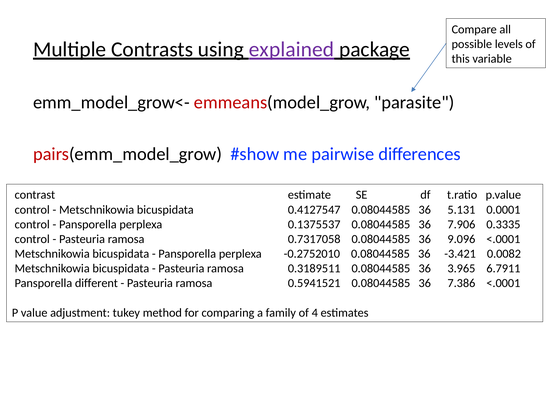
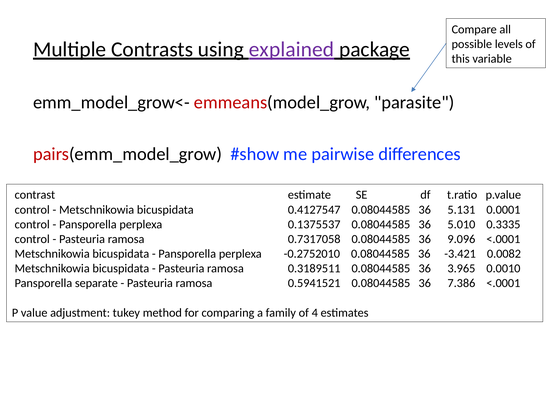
7.906: 7.906 -> 5.010 (461, 224)
6.7911: 6.7911 -> 0.0010 (503, 268)
different: different -> separate (96, 283)
